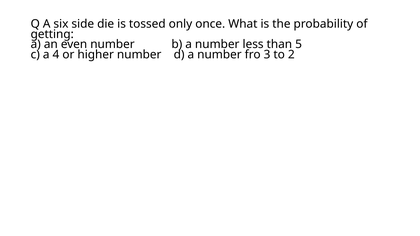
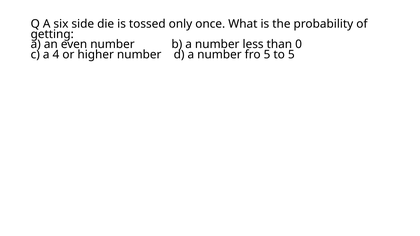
5: 5 -> 0 (299, 44)
fro 3: 3 -> 5 (267, 55)
to 2: 2 -> 5 (291, 55)
